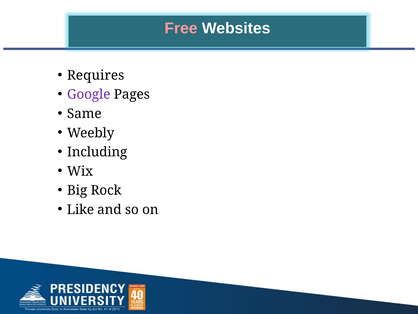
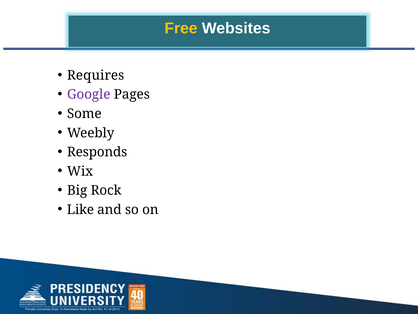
Free colour: pink -> yellow (181, 28)
Same: Same -> Some (84, 114)
Including: Including -> Responds (97, 152)
